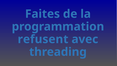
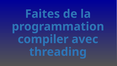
refusent: refusent -> compiler (43, 39)
